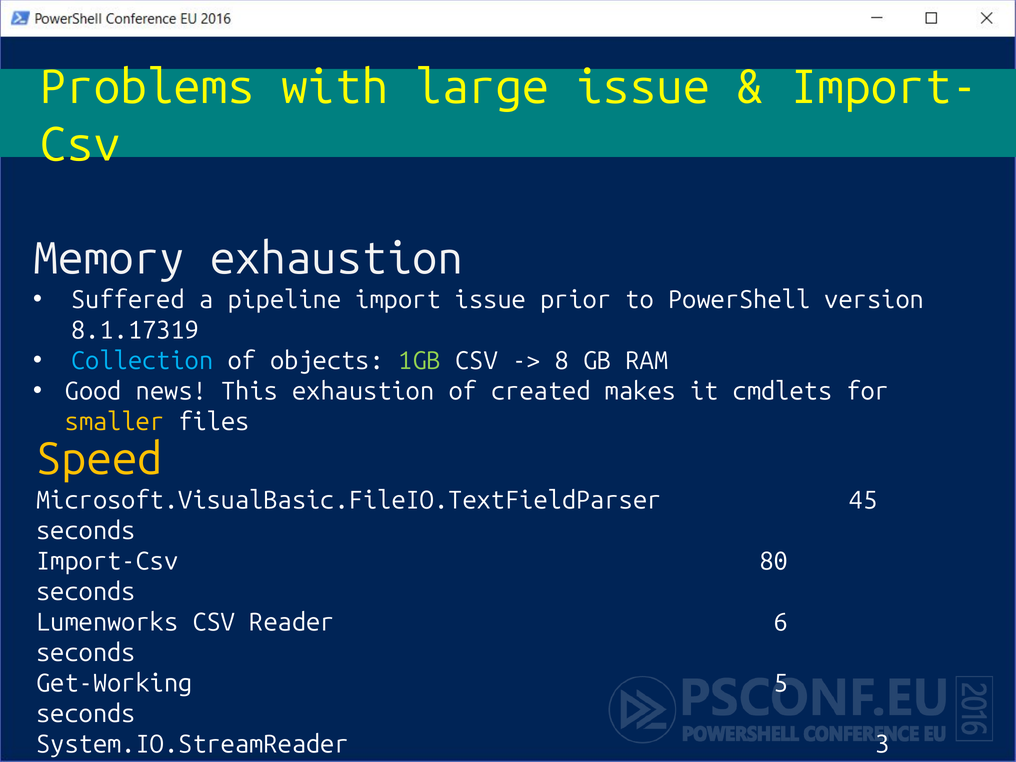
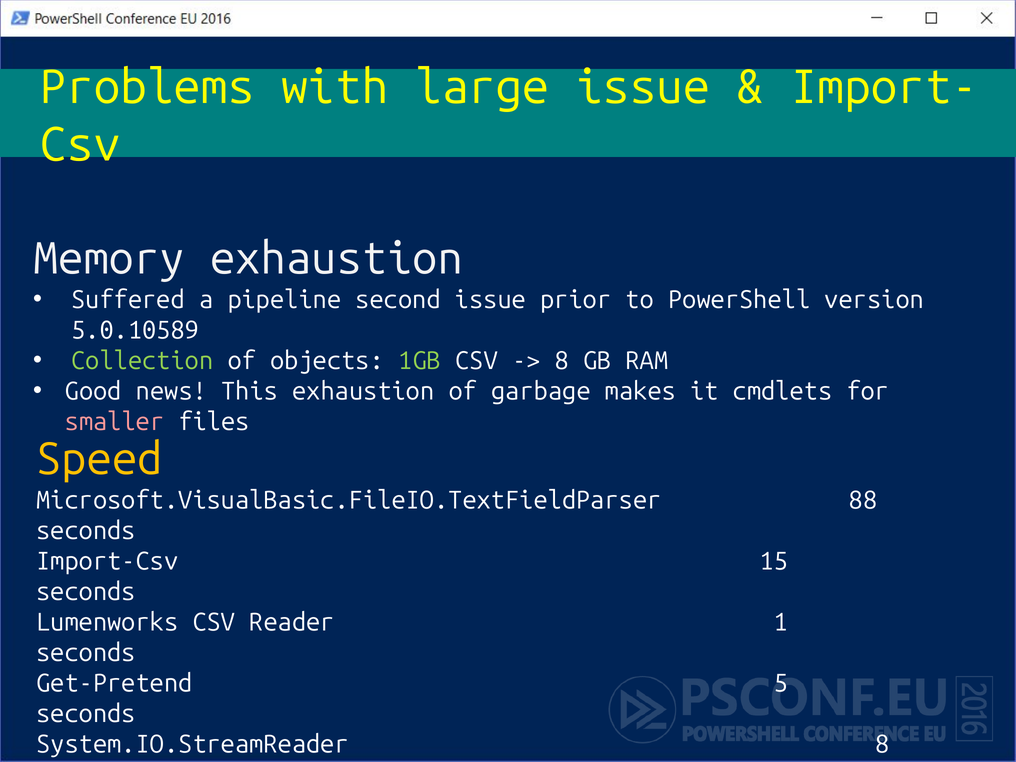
pipeline import: import -> second (398, 300)
8.1.17319: 8.1.17319 -> 5.0.10589 (135, 330)
Collection colour: light blue -> light green (142, 361)
created: created -> garbage (541, 391)
smaller colour: yellow -> pink (115, 422)
45: 45 -> 88 (863, 500)
80: 80 -> 15 (774, 561)
6: 6 -> 1 (781, 622)
Get-Working: Get-Working -> Get-Pretend (114, 683)
System.IO.StreamReader 3: 3 -> 8 (883, 744)
